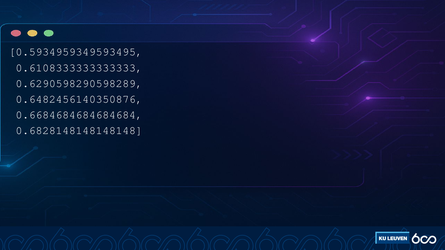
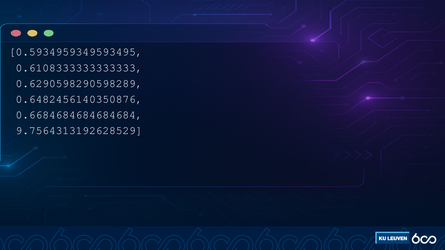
0.6828148148148148: 0.6828148148148148 -> 9.7564313192628529 (79, 131)
